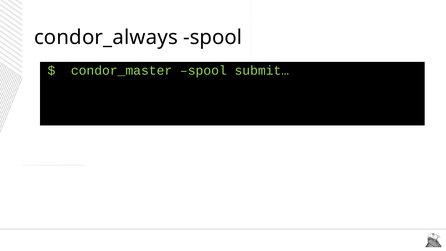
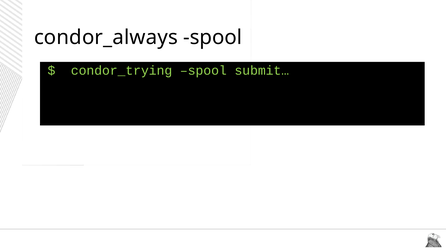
condor_master: condor_master -> condor_trying (122, 70)
